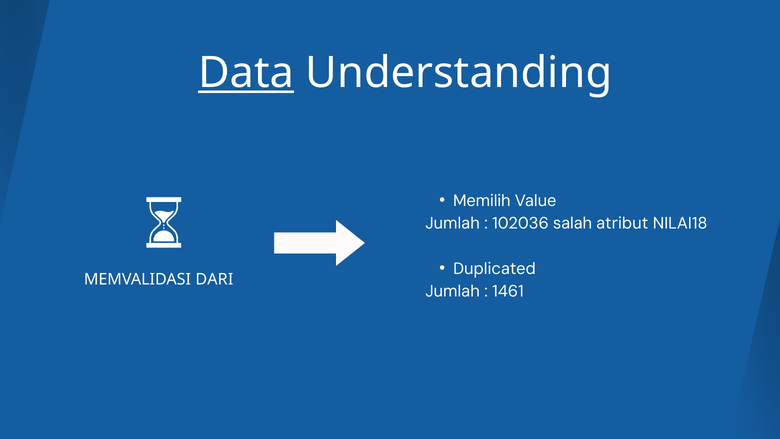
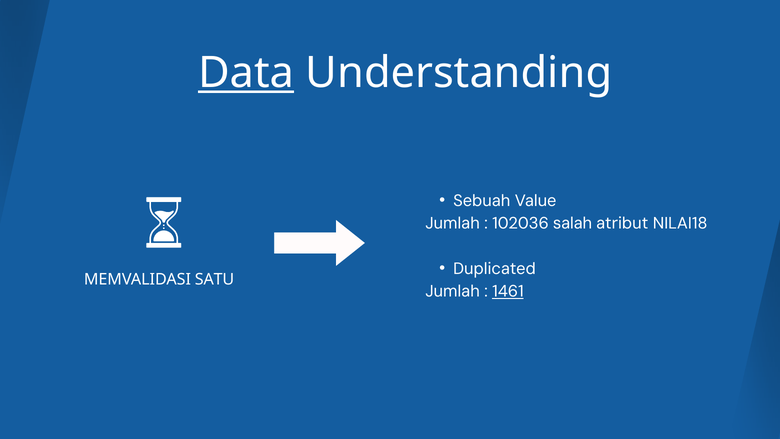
Memilih: Memilih -> Sebuah (482, 201)
DARI: DARI -> SATU (215, 279)
1461 underline: none -> present (508, 291)
